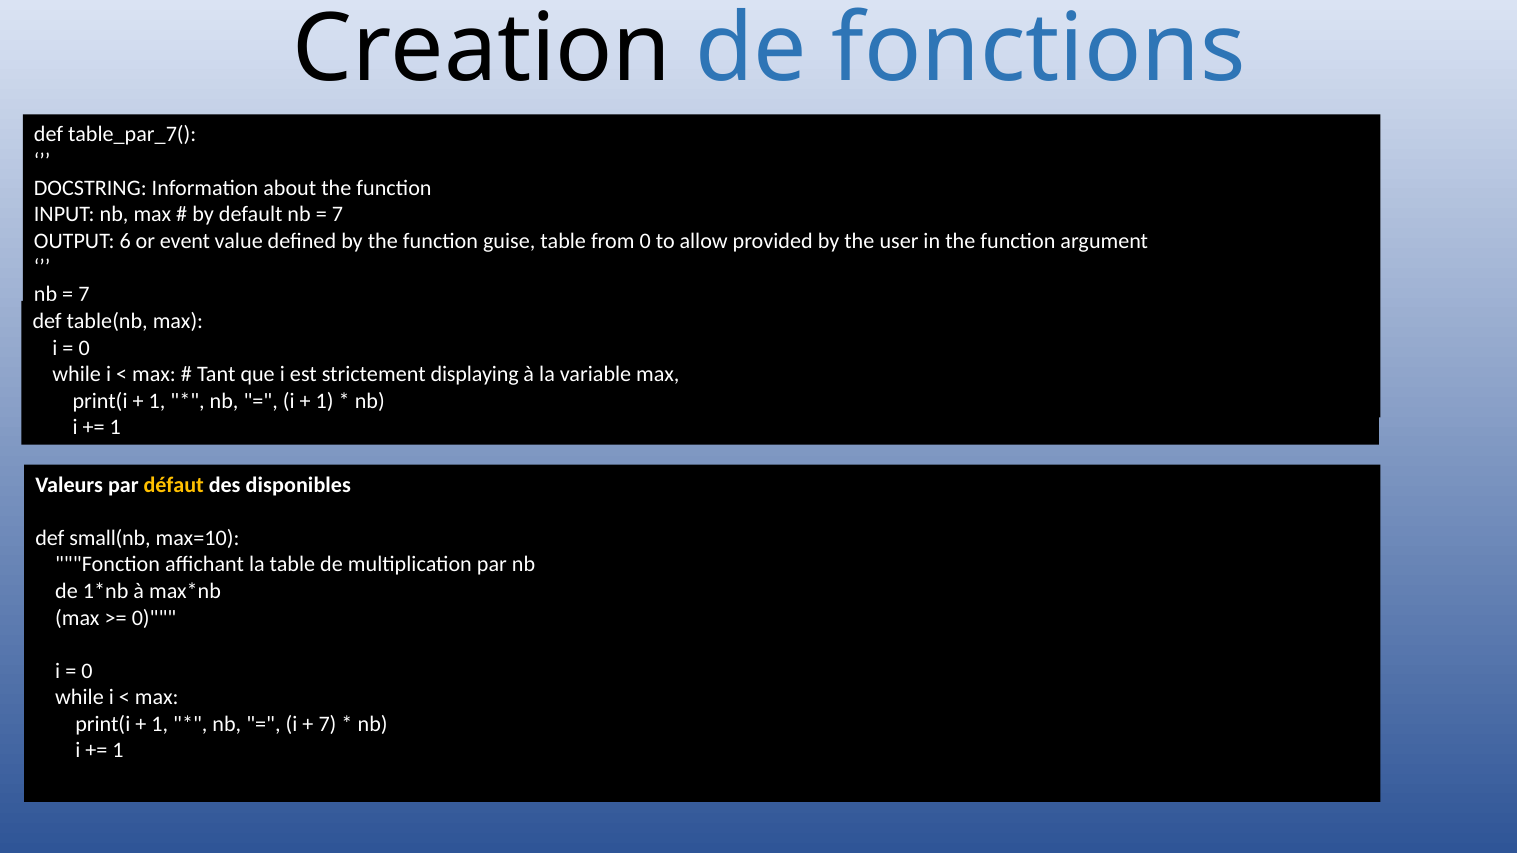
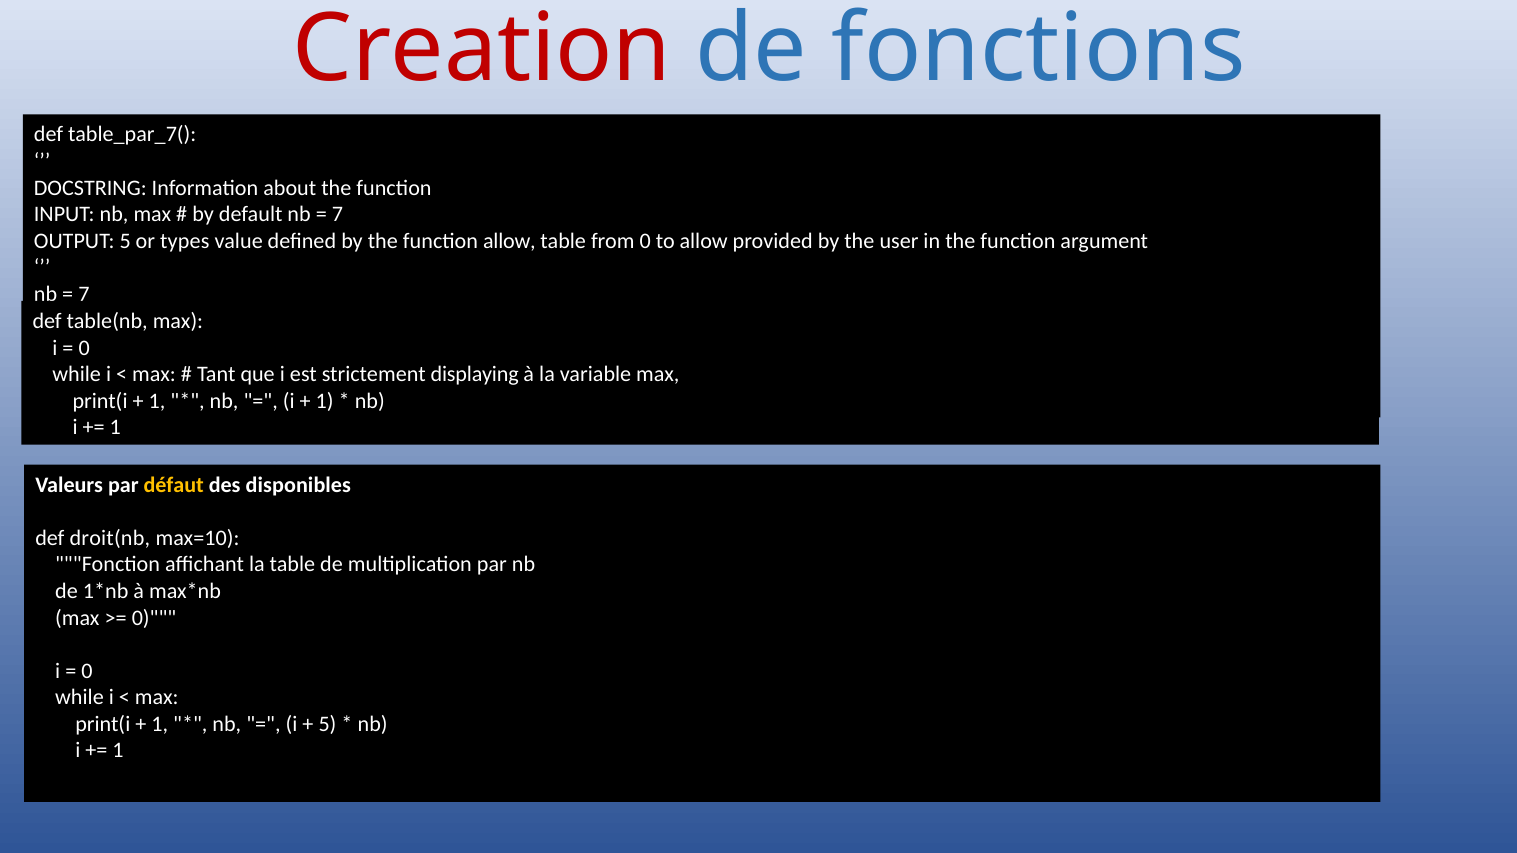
Creation colour: black -> red (482, 49)
OUTPUT 6: 6 -> 5 (125, 241)
event: event -> types (185, 241)
function guise: guise -> allow (509, 241)
small(nb: small(nb -> droit(nb (110, 538)
7: 7 -> 5 (327, 724)
